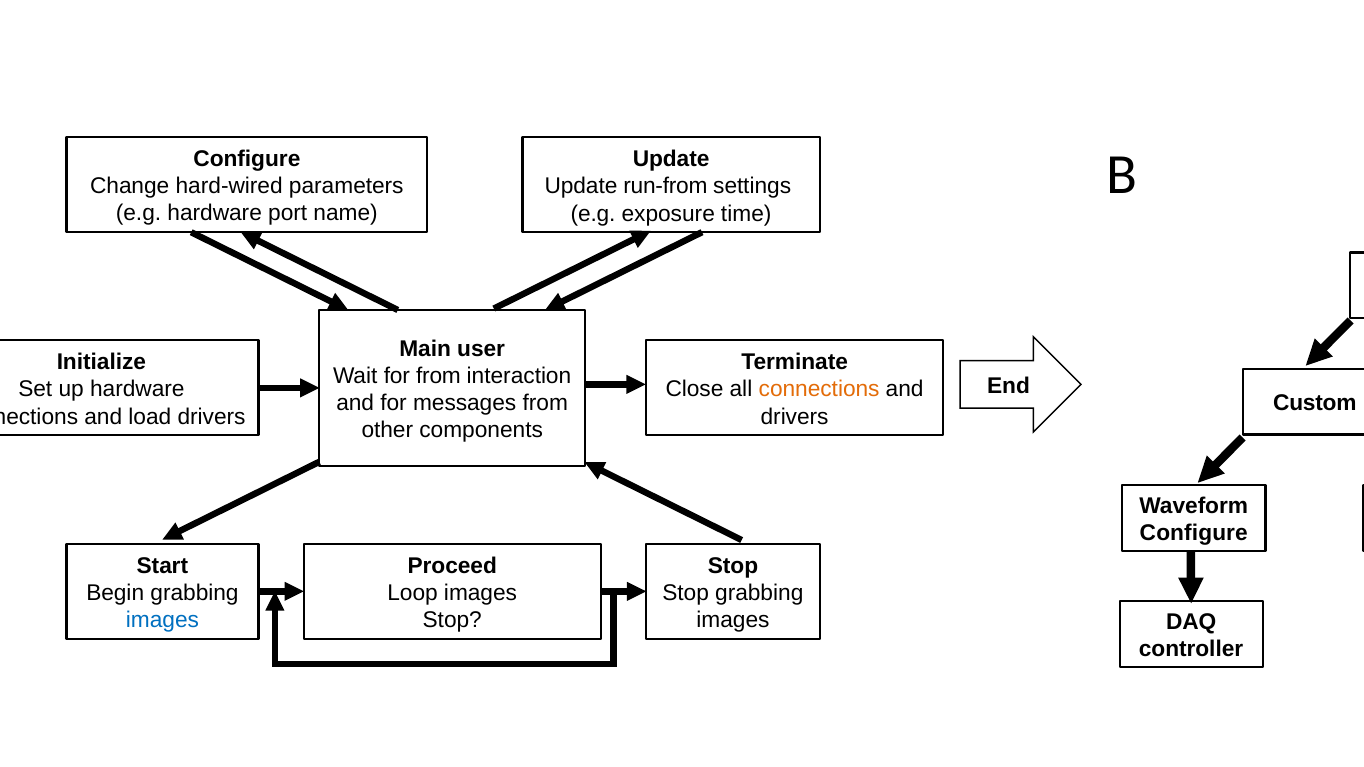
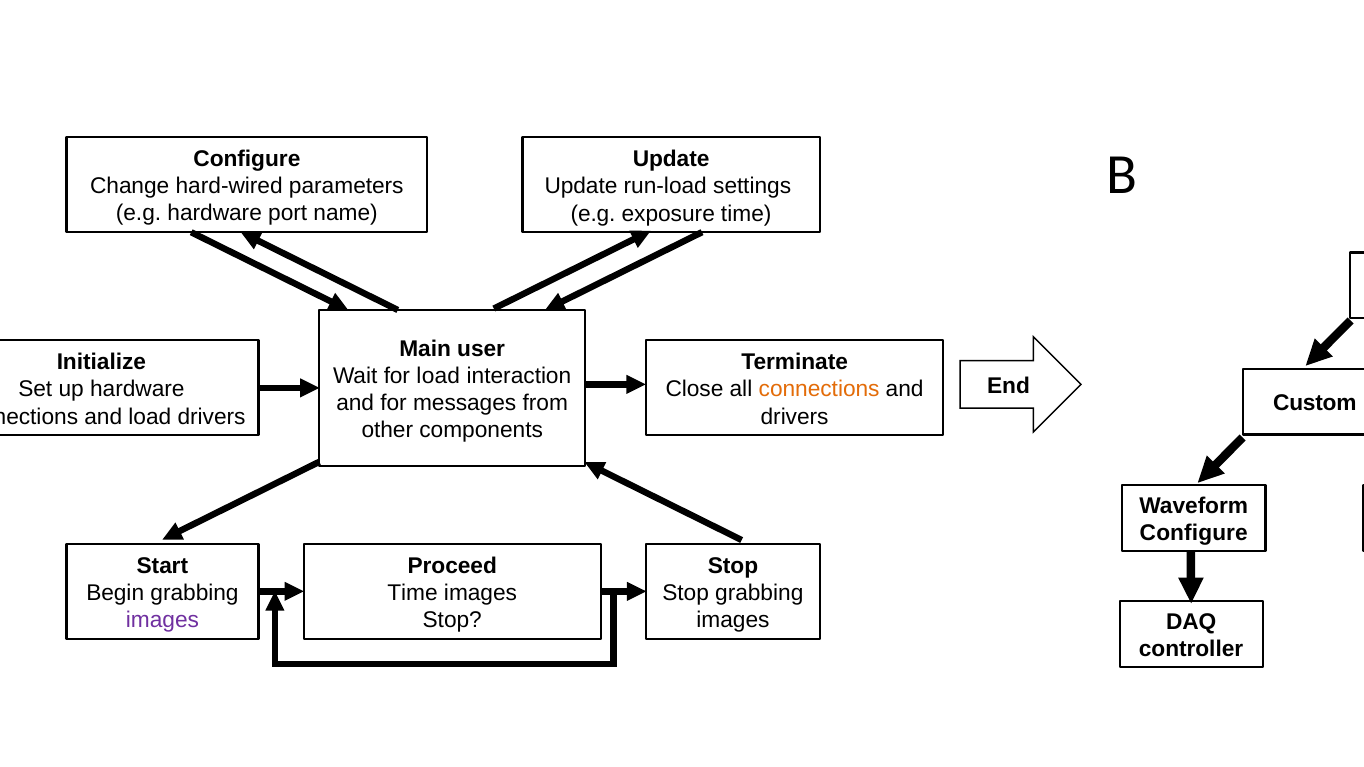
run-from: run-from -> run-load (665, 187)
for from: from -> load (438, 376)
Loop: Loop -> Time (413, 593)
images colour: blue -> purple (163, 620)
